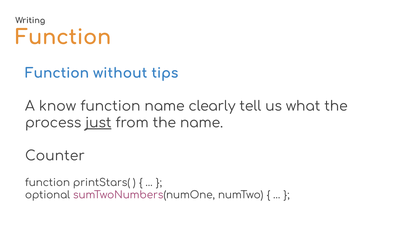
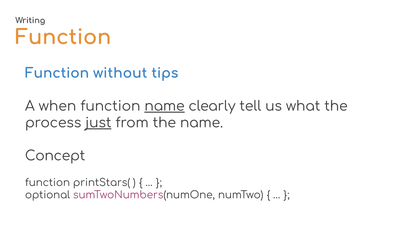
know: know -> when (58, 106)
name underline: none -> present (165, 106)
Counter: Counter -> Concept (55, 156)
